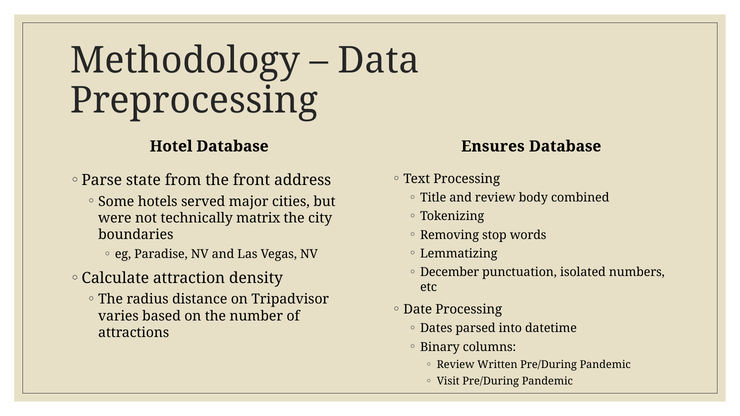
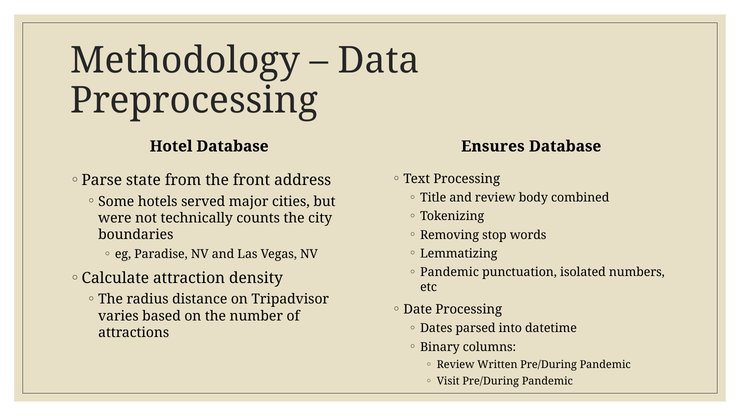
matrix: matrix -> counts (258, 218)
December: December -> Pandemic (450, 272)
